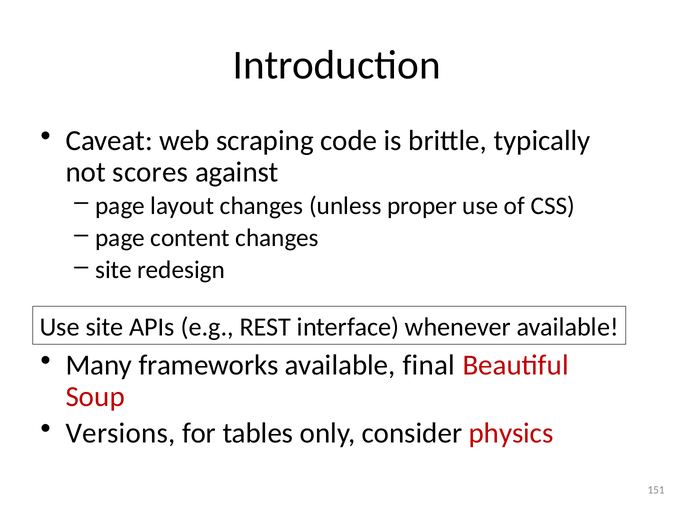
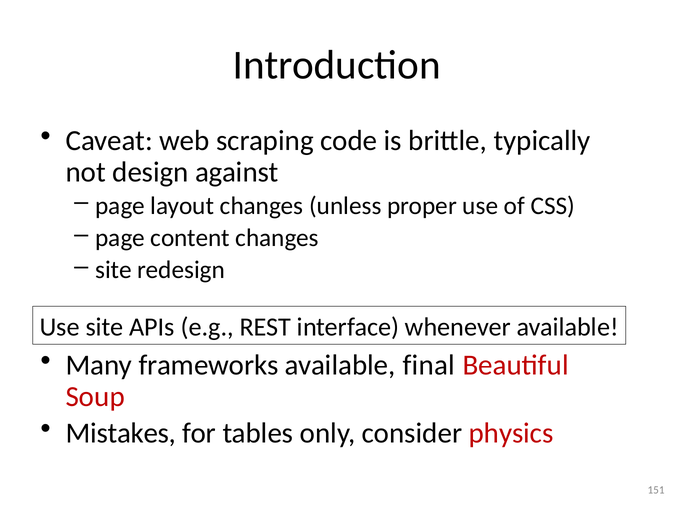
scores: scores -> design (151, 172)
Versions: Versions -> Mistakes (121, 433)
